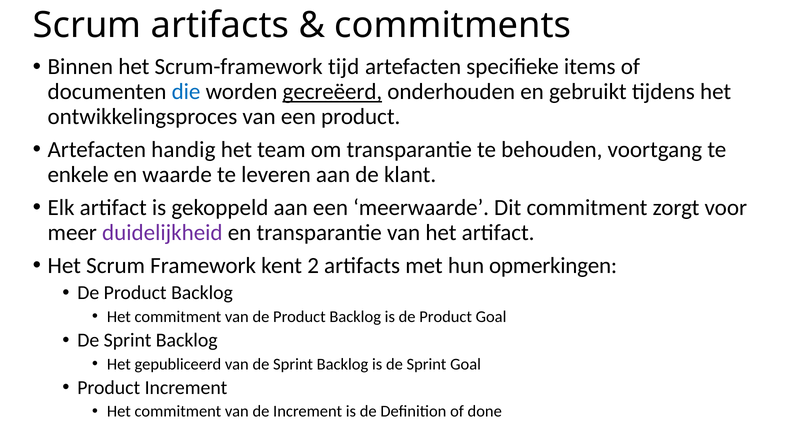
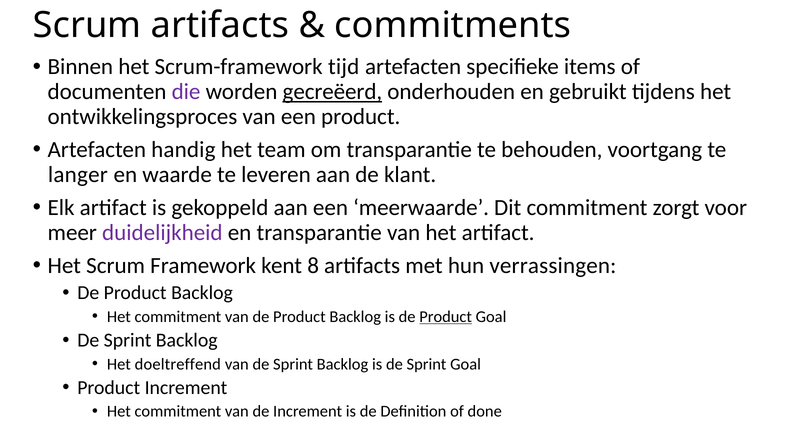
die colour: blue -> purple (186, 92)
enkele: enkele -> langer (78, 175)
2: 2 -> 8 (313, 266)
opmerkingen: opmerkingen -> verrassingen (553, 266)
Product underline: none -> present (446, 317)
gepubliceerd: gepubliceerd -> doeltreffend (178, 364)
